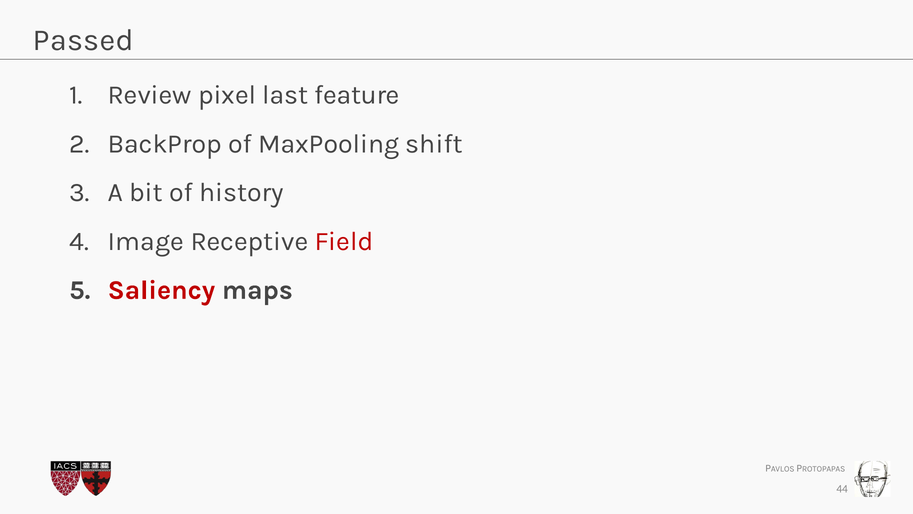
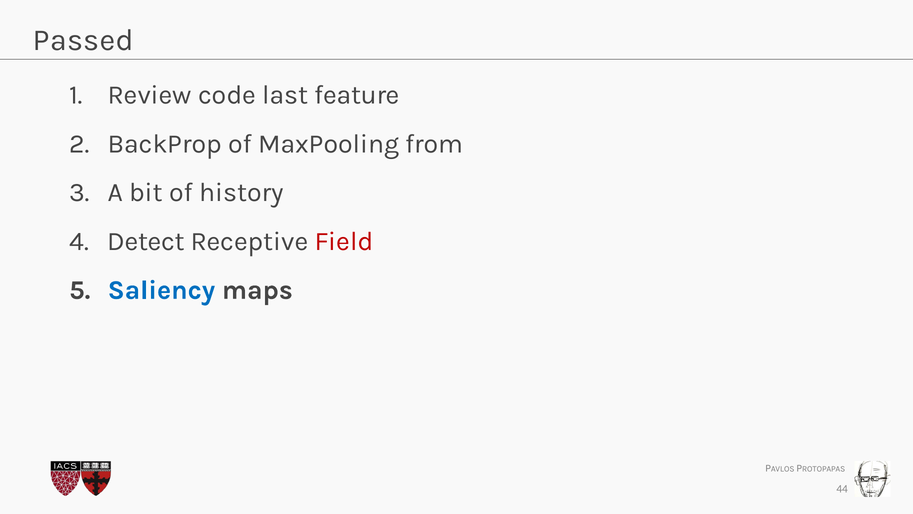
pixel: pixel -> code (227, 95)
shift: shift -> from (434, 144)
Image: Image -> Detect (146, 241)
Saliency colour: red -> blue (161, 290)
